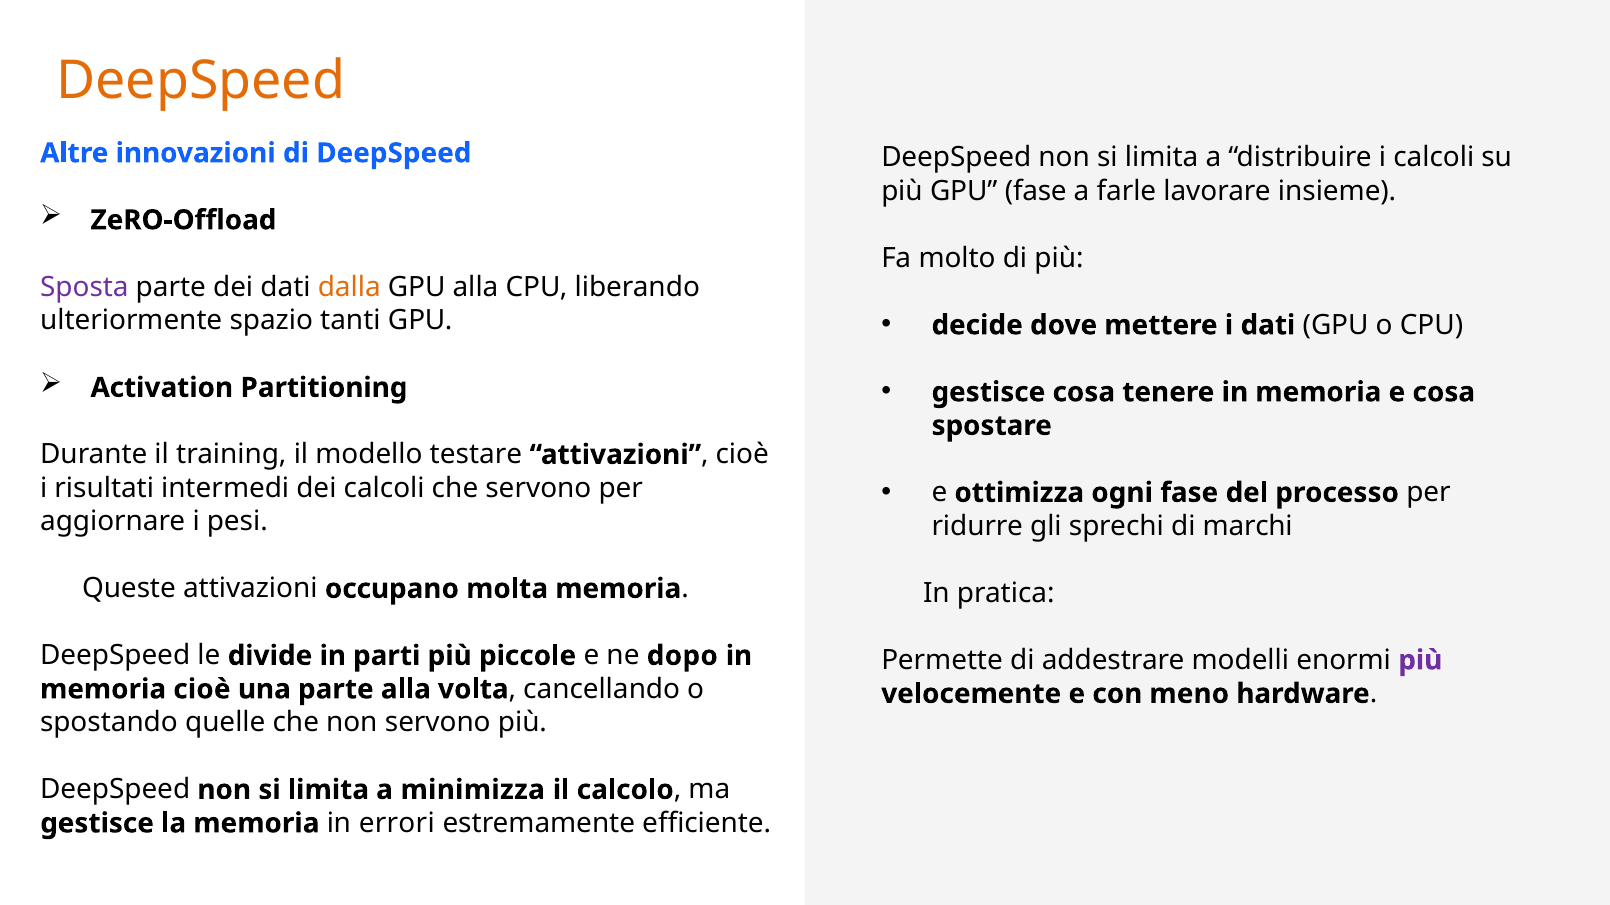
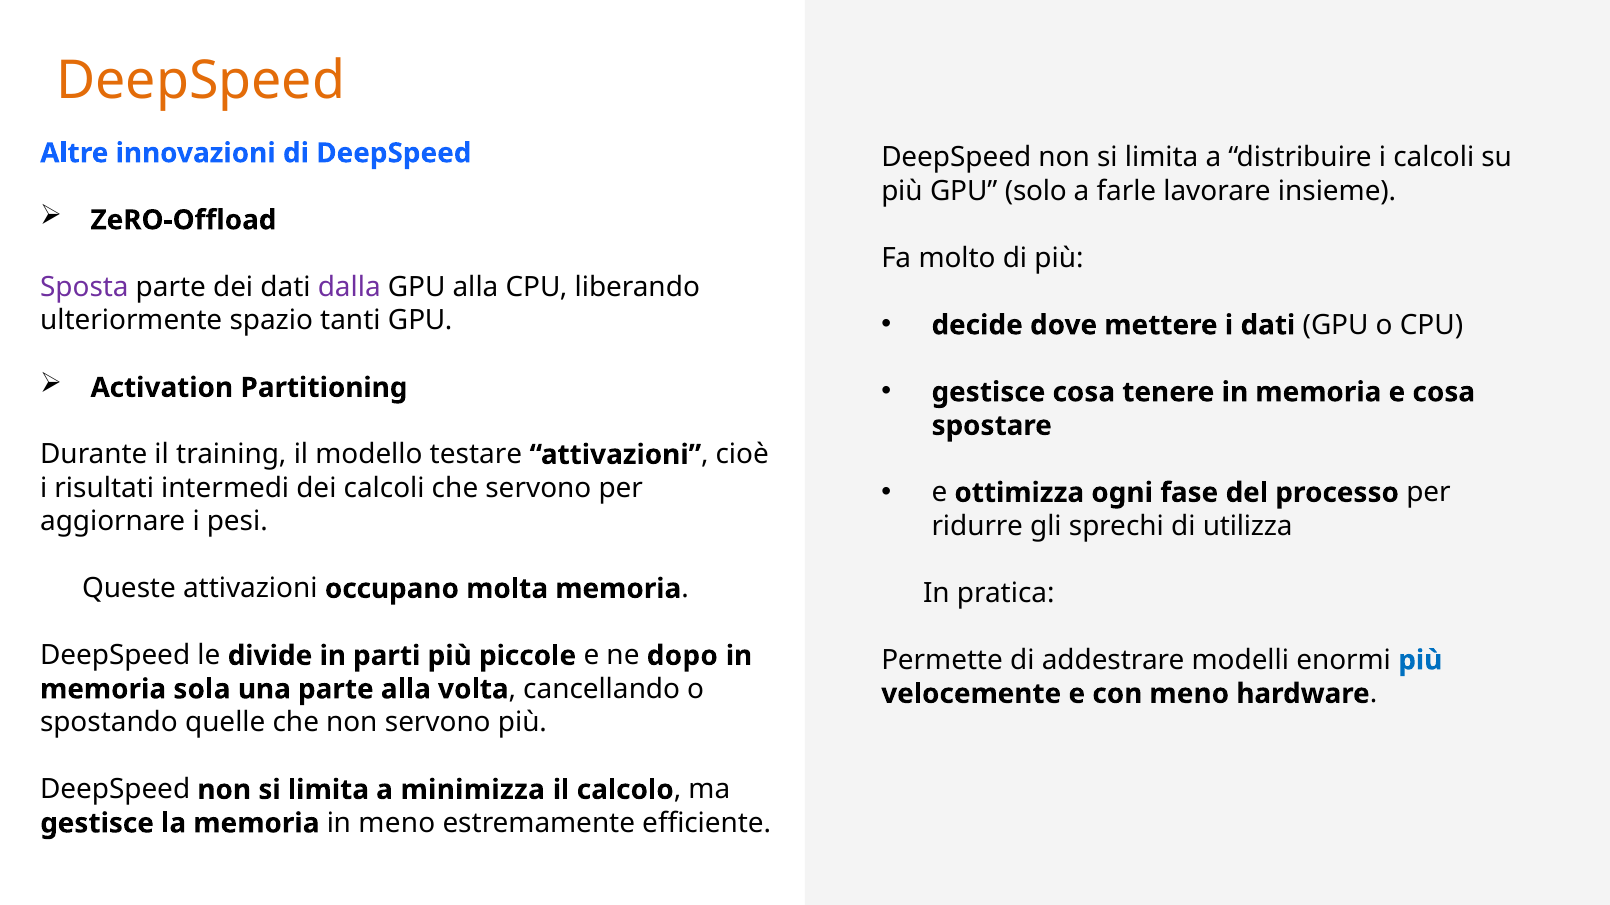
GPU fase: fase -> solo (1036, 191)
dalla colour: orange -> purple (349, 287)
marchi: marchi -> utilizza (1248, 527)
più colour: purple -> blue (1420, 661)
memoria cioè: cioè -> sola (202, 690)
in errori: errori -> meno (397, 824)
